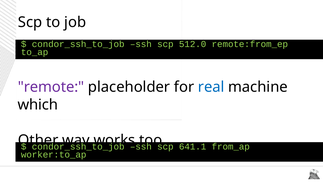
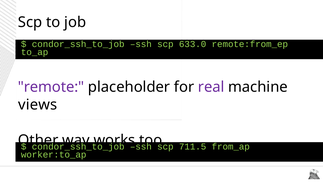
512.0: 512.0 -> 633.0 (193, 44)
real colour: blue -> purple (211, 87)
which: which -> views (38, 105)
641.1: 641.1 -> 711.5 (193, 146)
